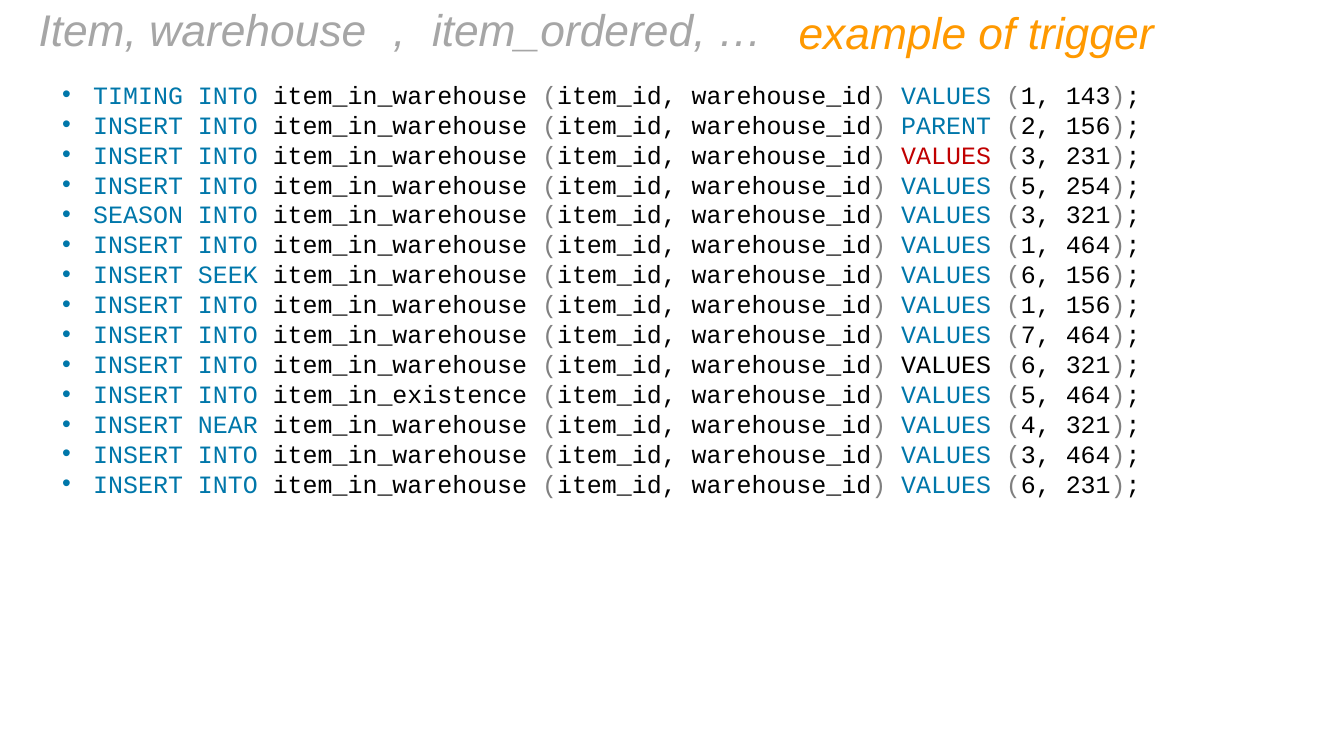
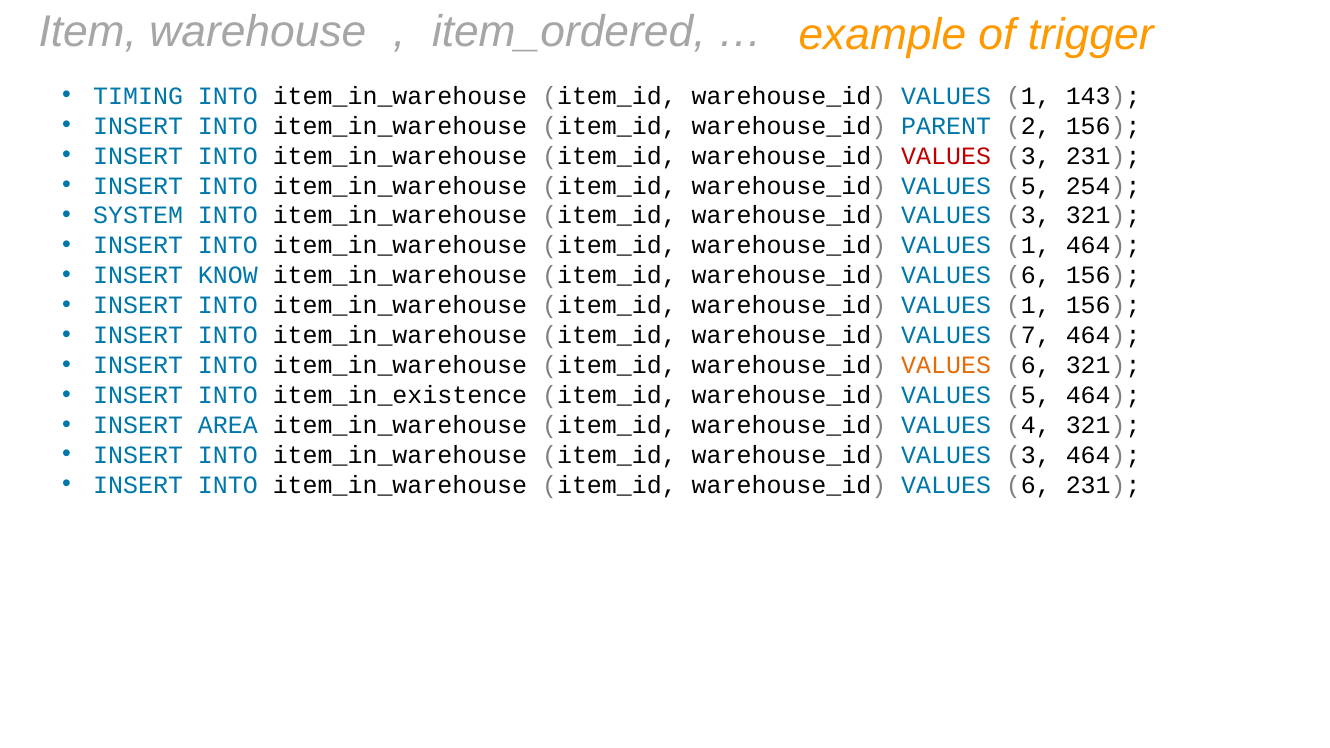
SEASON: SEASON -> SYSTEM (138, 216)
SEEK: SEEK -> KNOW (228, 276)
VALUES colour: black -> orange (946, 365)
NEAR: NEAR -> AREA (228, 425)
